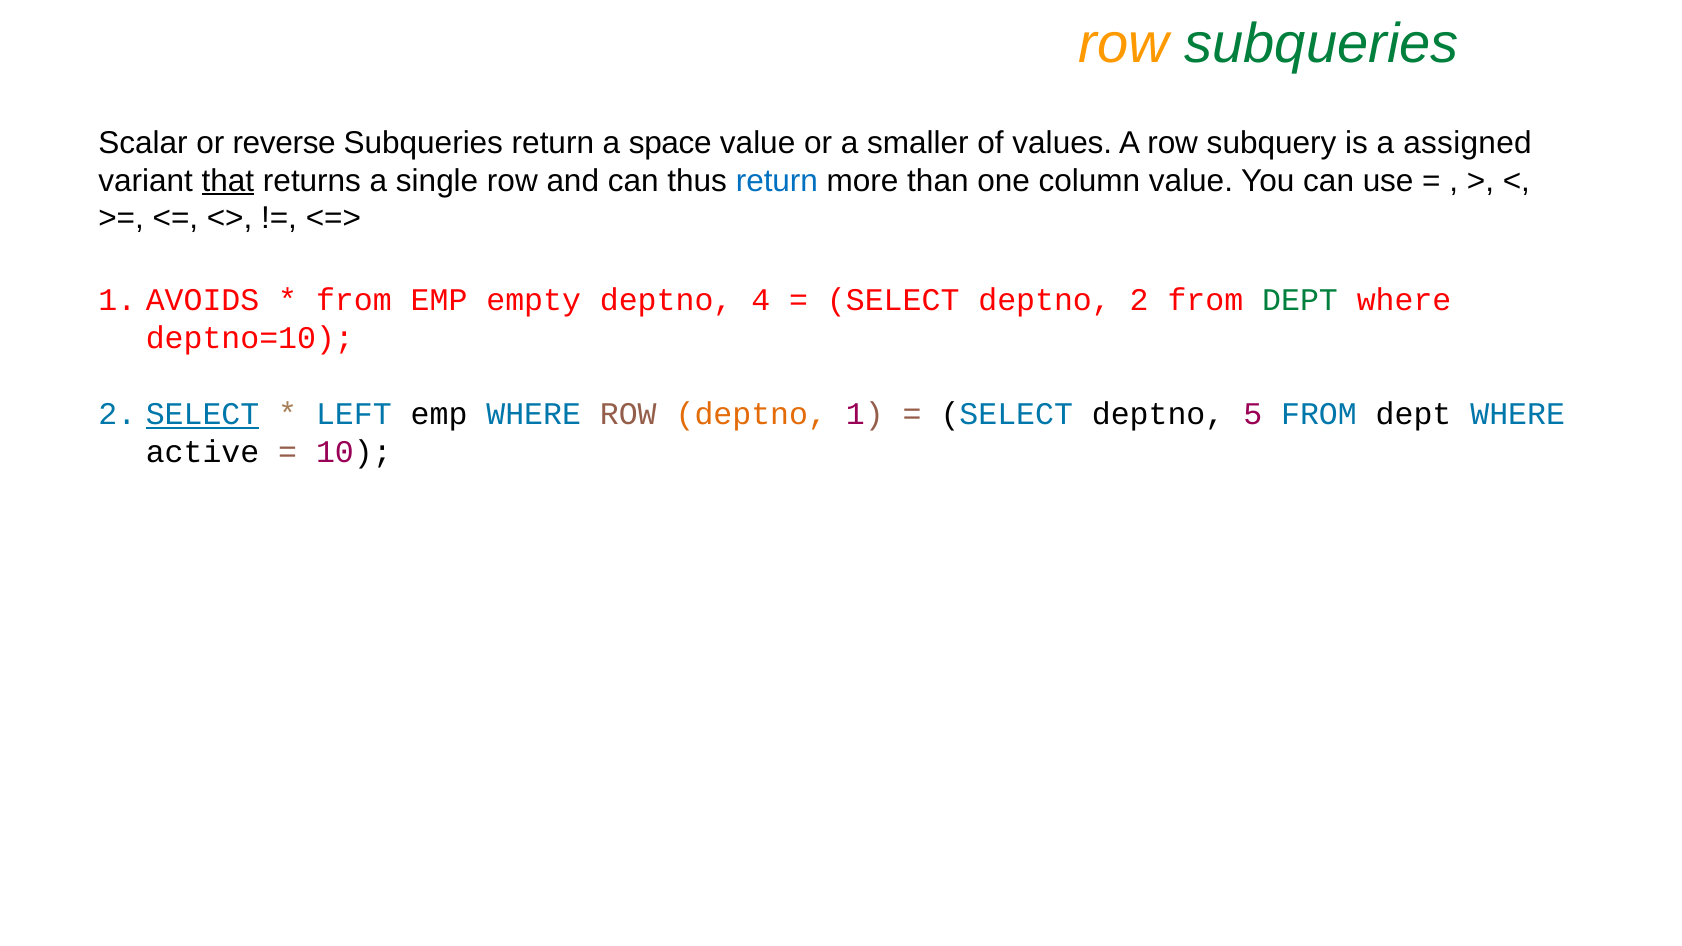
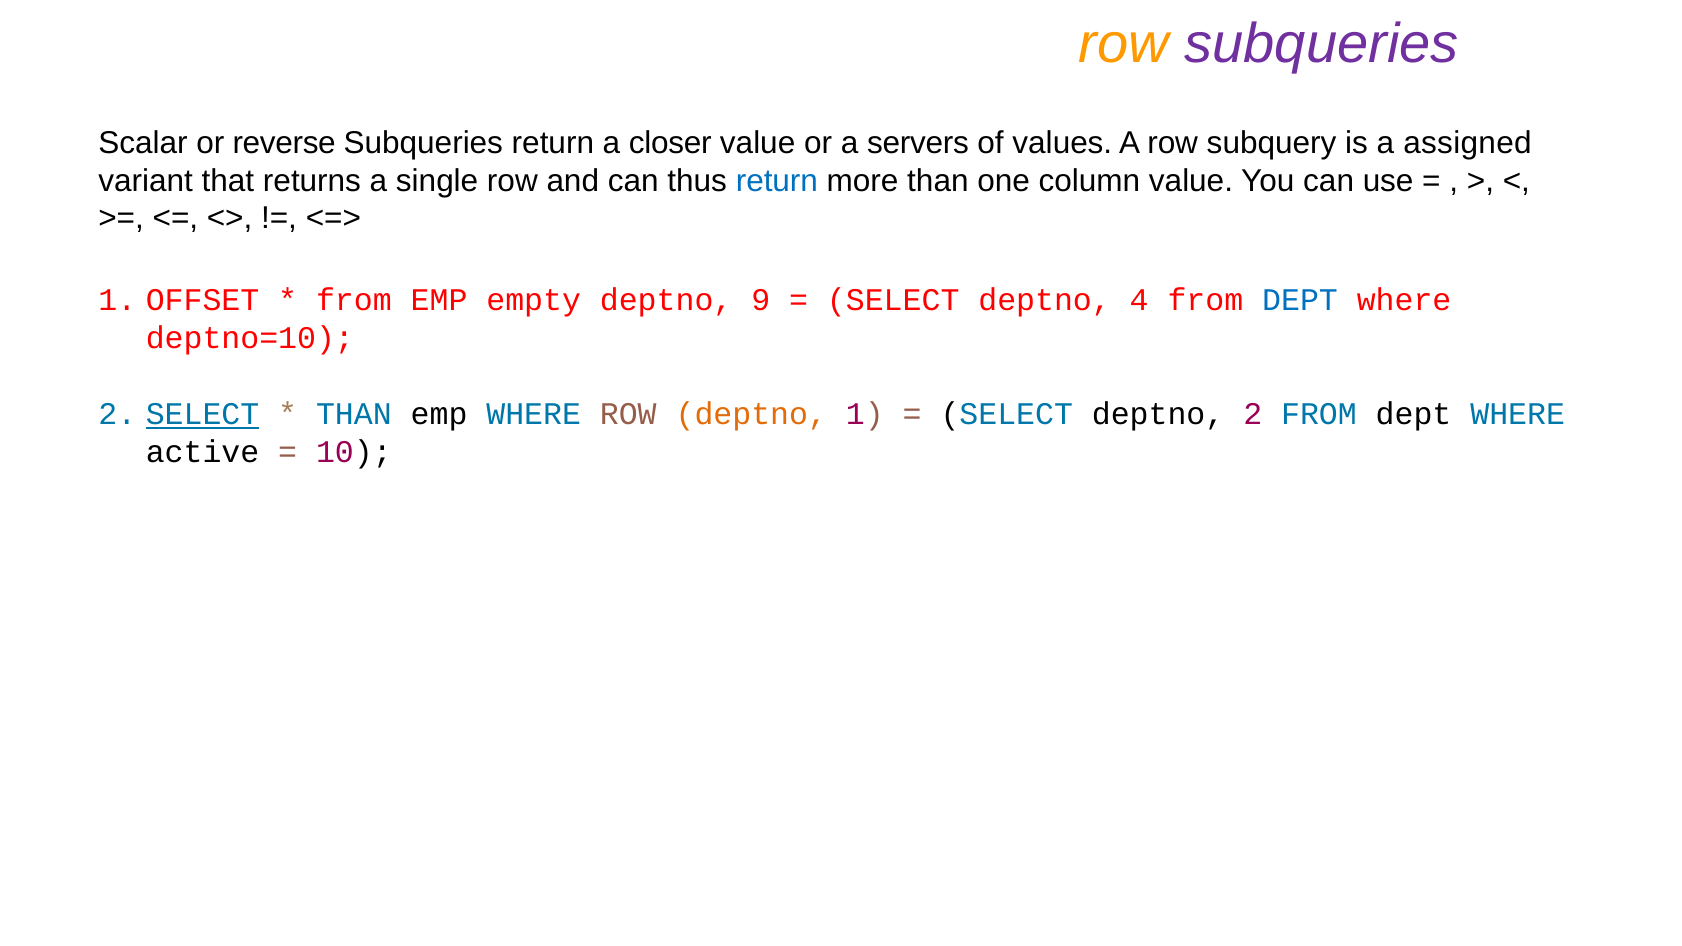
subqueries colour: green -> purple (1322, 44)
space: space -> closer (670, 143)
smaller: smaller -> servers (918, 143)
that underline: present -> none (228, 181)
AVOIDS: AVOIDS -> OFFSET (203, 301)
4: 4 -> 9 (761, 301)
deptno 2: 2 -> 4 (1139, 301)
DEPT colour: green -> blue (1300, 301)
LEFT: LEFT -> THAN (354, 414)
deptno 5: 5 -> 2 (1253, 414)
